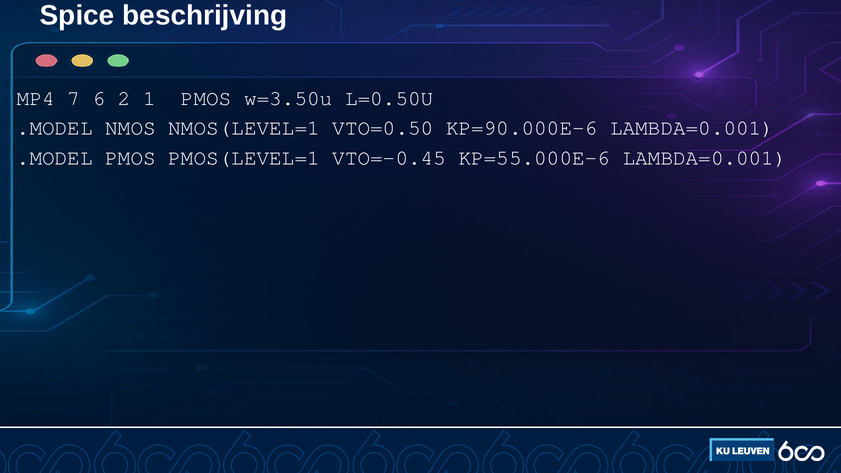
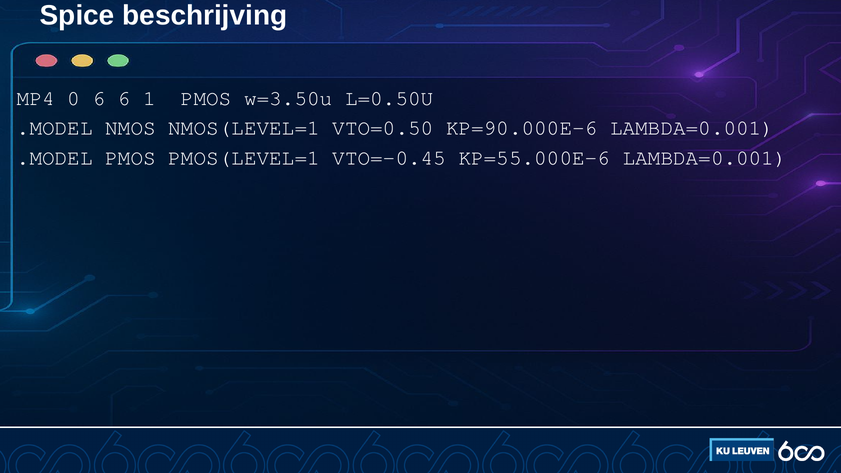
7: 7 -> 0 (74, 98)
6 2: 2 -> 6 (124, 98)
